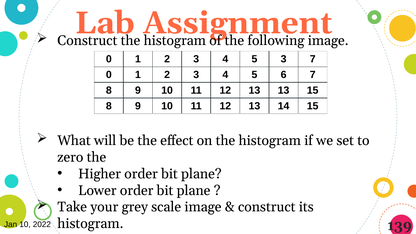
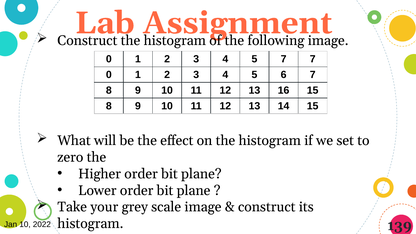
5 3: 3 -> 7 (284, 59)
13 13: 13 -> 16 (284, 90)
